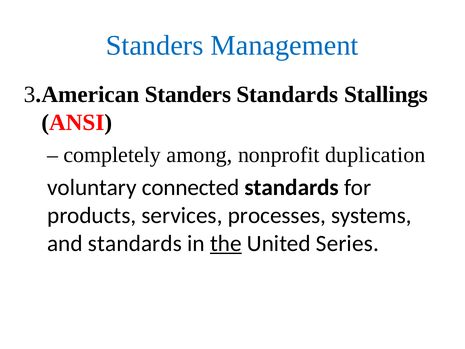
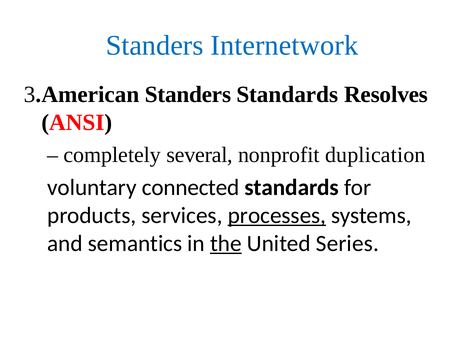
Management: Management -> Internetwork (284, 46)
Stallings: Stallings -> Resolves (386, 95)
among: among -> several (200, 155)
processes underline: none -> present (277, 215)
and standards: standards -> semantics (135, 243)
